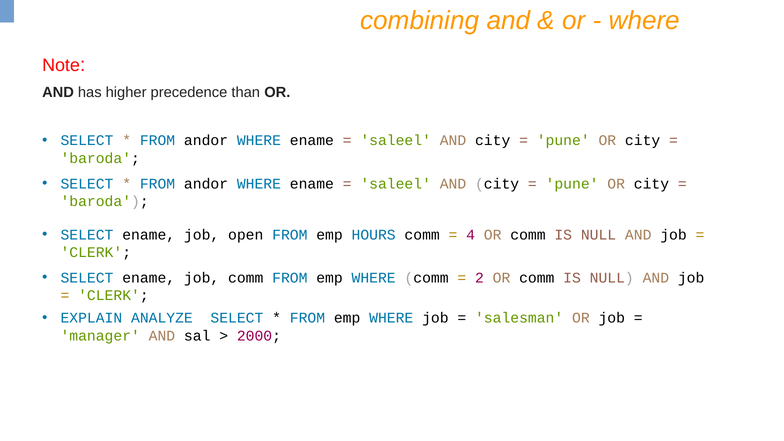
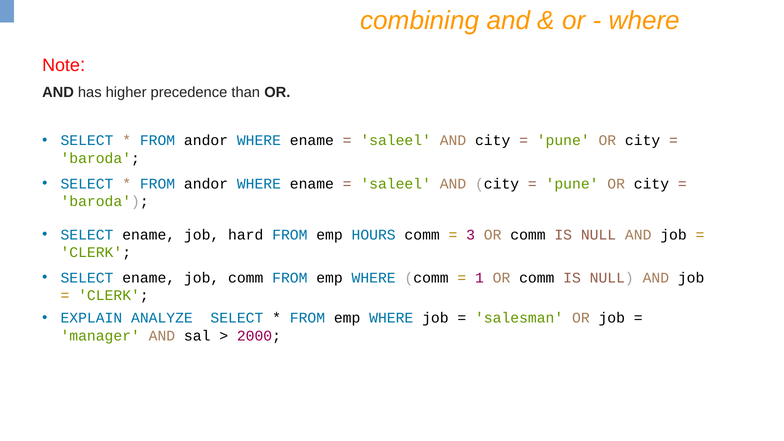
open: open -> hard (246, 235)
4: 4 -> 3 (471, 235)
2: 2 -> 1 (479, 278)
